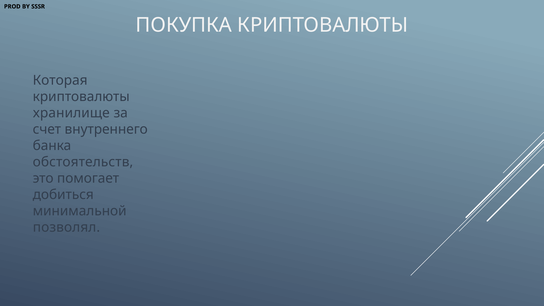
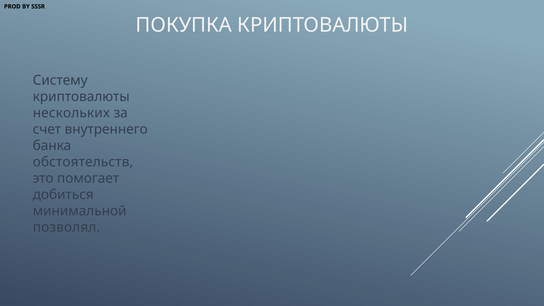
Которая: Которая -> Систему (60, 80)
хранилище: хранилище -> нескольких (71, 113)
